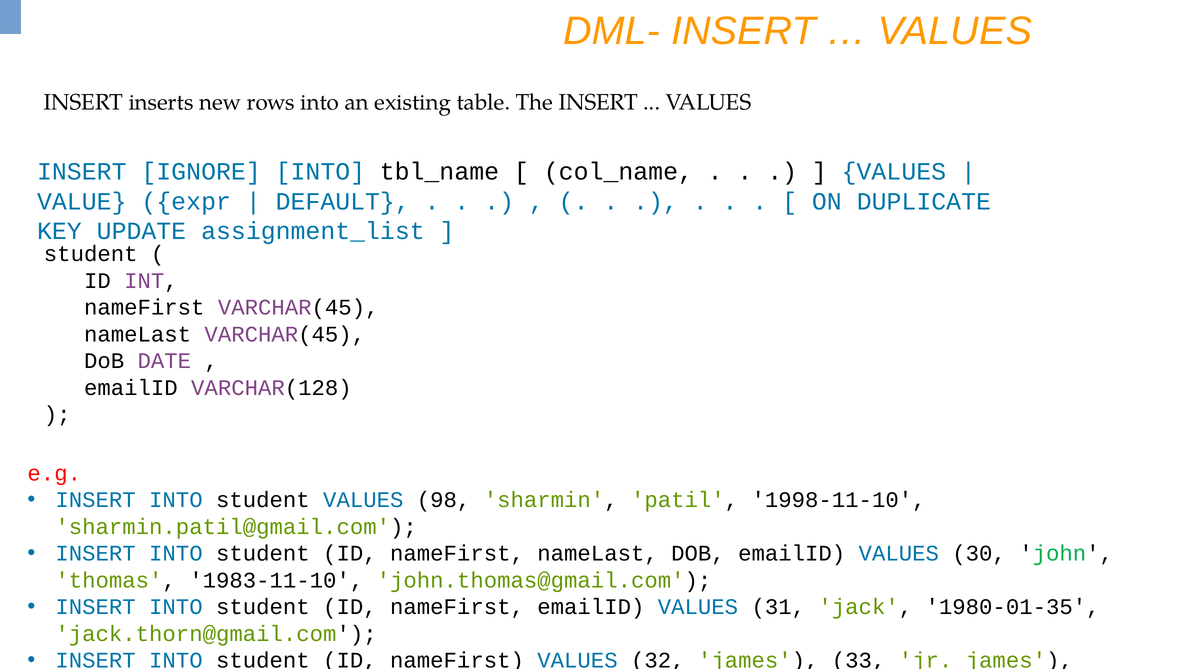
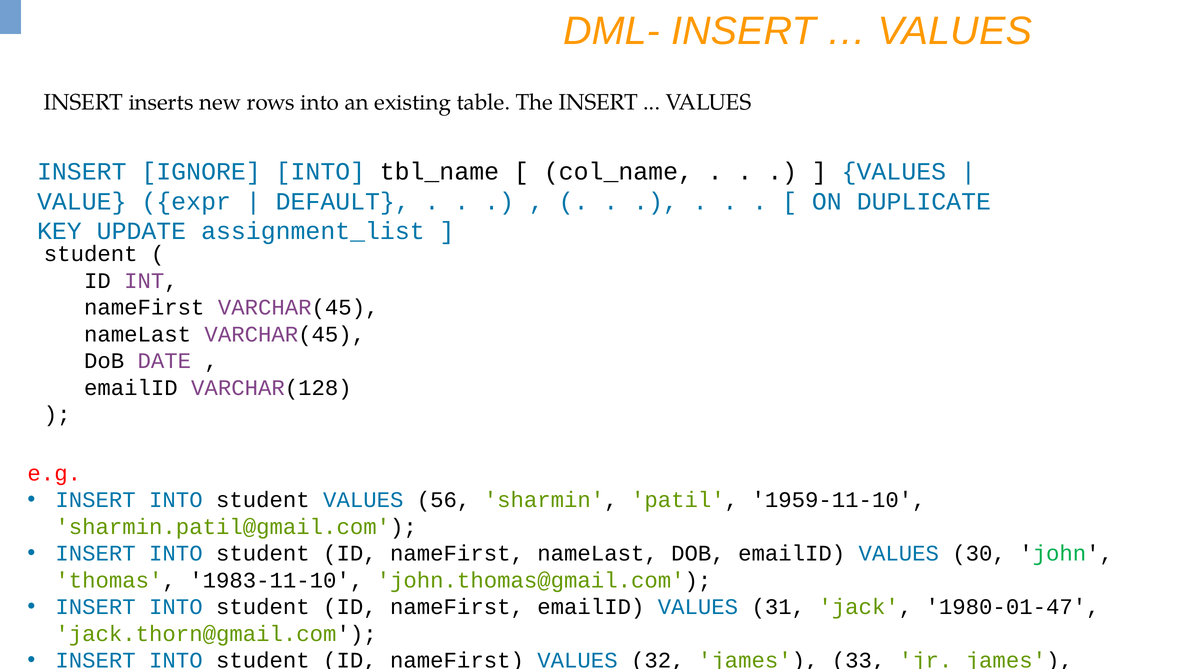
98: 98 -> 56 (444, 500)
1998-11-10: 1998-11-10 -> 1959-11-10 (839, 500)
1980-01-35: 1980-01-35 -> 1980-01-47 (1013, 607)
